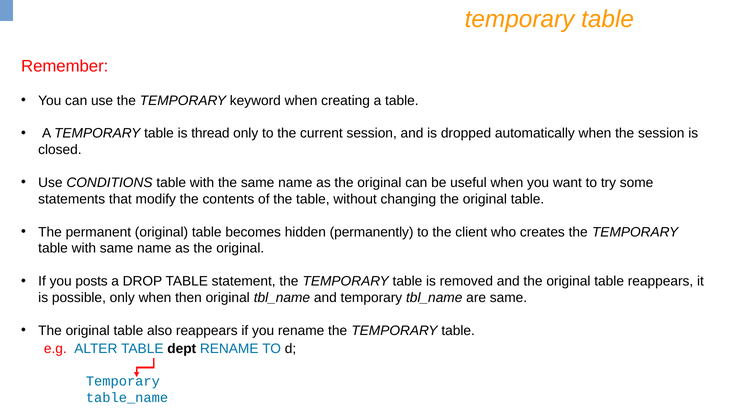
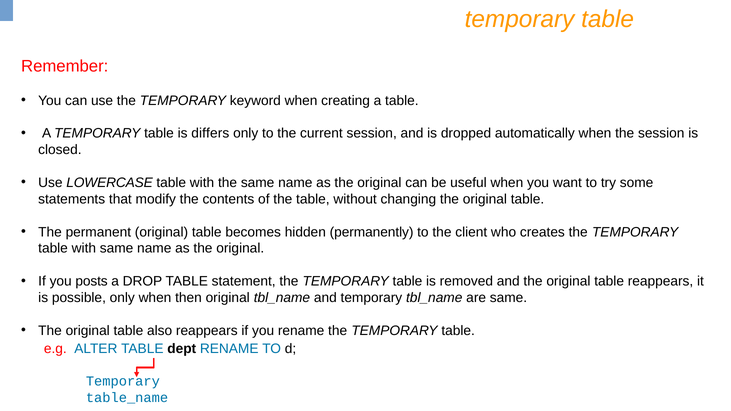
thread: thread -> differs (210, 133)
CONDITIONS: CONDITIONS -> LOWERCASE (110, 183)
